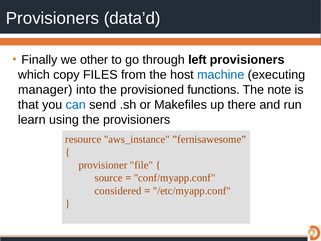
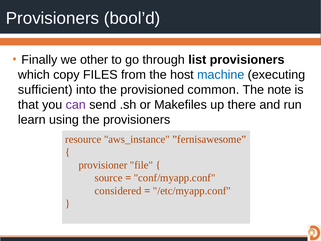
data’d: data’d -> bool’d (132, 18)
left: left -> list (197, 60)
manager: manager -> sufficient (45, 90)
functions: functions -> common (213, 90)
can colour: blue -> purple (76, 105)
